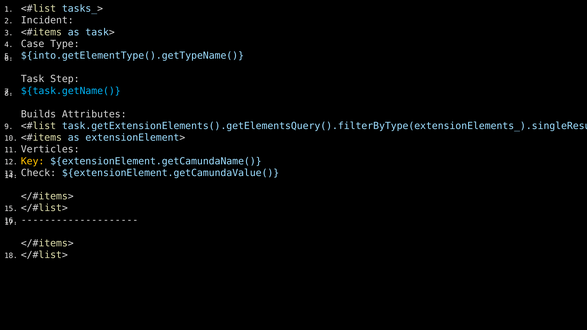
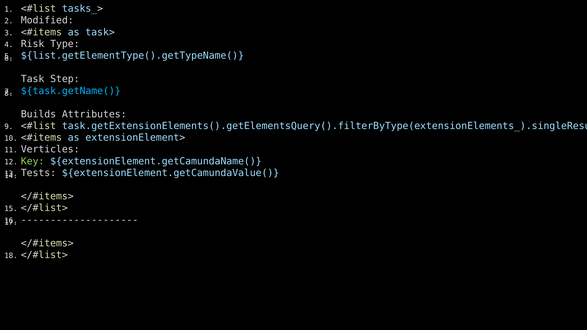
Incident: Incident -> Modified (47, 20)
Case: Case -> Risk (33, 44)
${into.getElementType().getTypeName(: ${into.getElementType().getTypeName( -> ${list.getElementType().getTypeName( (132, 56)
Key colour: yellow -> light green (33, 161)
Check: Check -> Tests (38, 173)
